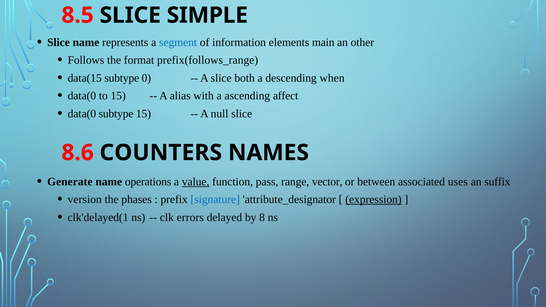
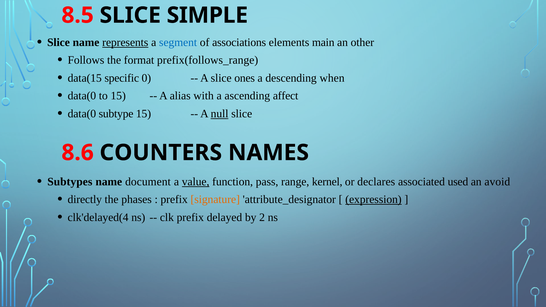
represents underline: none -> present (125, 42)
information: information -> associations (239, 42)
data(15 subtype: subtype -> specific (122, 78)
both: both -> ones (245, 78)
null underline: none -> present (220, 114)
Generate: Generate -> Subtypes (70, 182)
operations: operations -> document (148, 182)
vector: vector -> kernel (327, 182)
between: between -> declares (376, 182)
uses: uses -> used (458, 182)
suffix: suffix -> avoid (497, 182)
version: version -> directly (85, 200)
signature colour: blue -> orange (215, 200)
clk'delayed(1: clk'delayed(1 -> clk'delayed(4 (98, 217)
clk errors: errors -> prefix (190, 217)
8: 8 -> 2 (262, 217)
